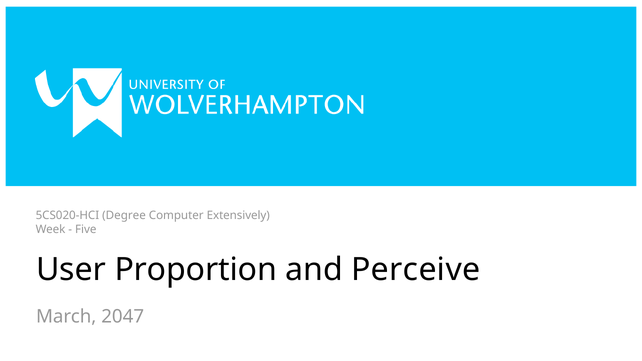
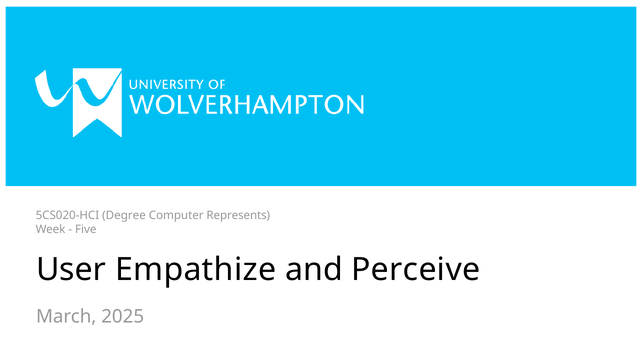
Extensively: Extensively -> Represents (238, 215)
Proportion: Proportion -> Empathize (196, 270)
2047: 2047 -> 2025 (123, 317)
